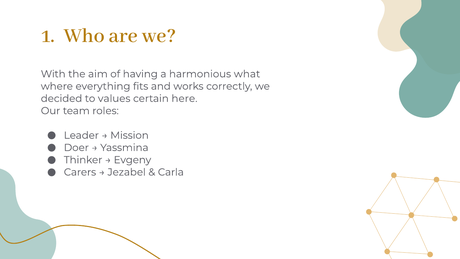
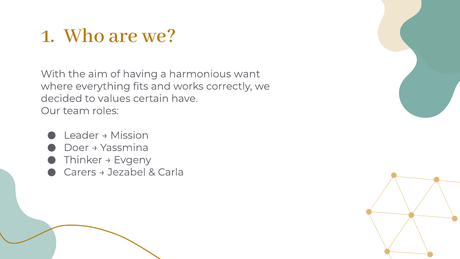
what: what -> want (247, 74)
here: here -> have (185, 98)
